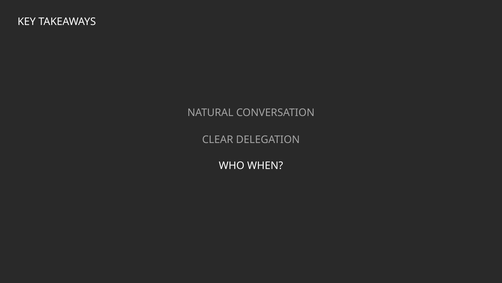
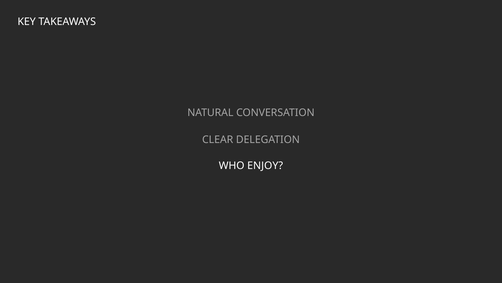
WHEN: WHEN -> ENJOY (265, 165)
